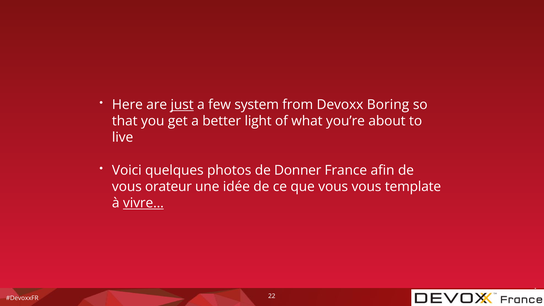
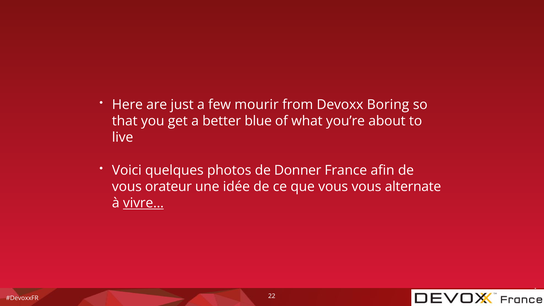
just underline: present -> none (182, 105)
system: system -> mourir (257, 105)
light: light -> blue (258, 121)
template: template -> alternate (413, 187)
